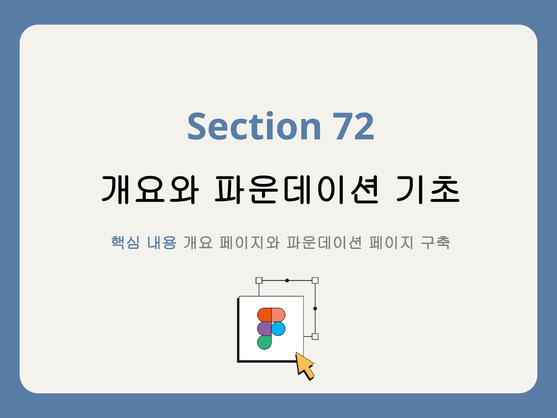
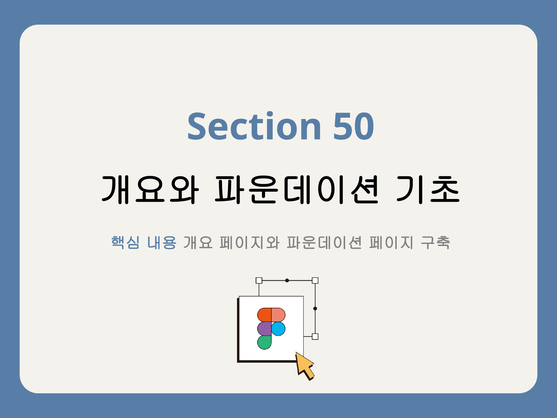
72: 72 -> 50 (354, 127)
